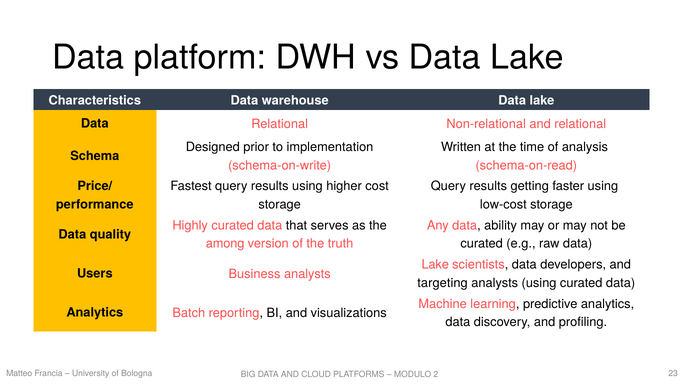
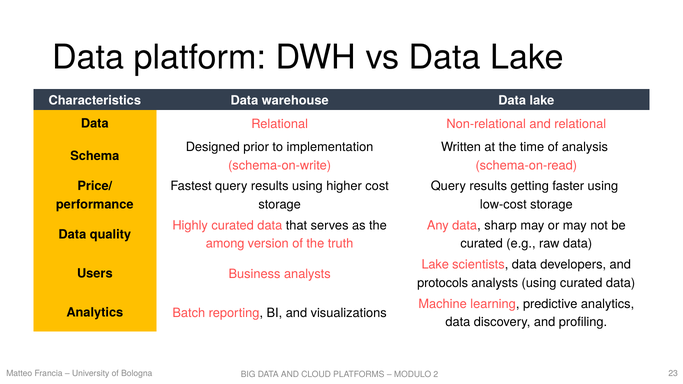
ability: ability -> sharp (501, 226)
targeting: targeting -> protocols (443, 283)
